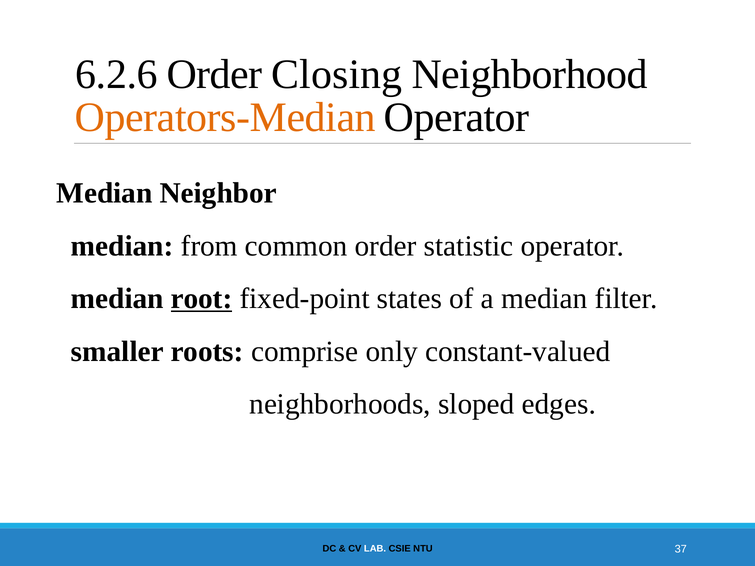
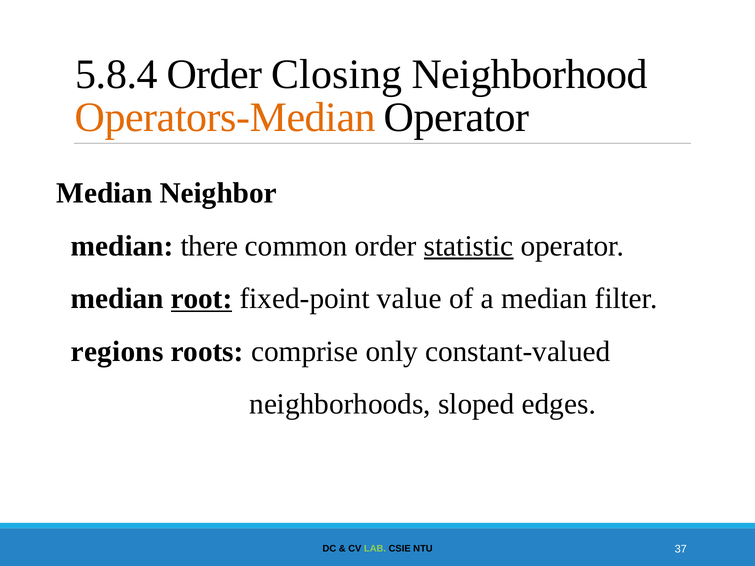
6.2.6: 6.2.6 -> 5.8.4 (116, 75)
from: from -> there (209, 246)
statistic underline: none -> present (469, 246)
states: states -> value (409, 299)
smaller: smaller -> regions (117, 352)
LAB colour: white -> light green (375, 549)
